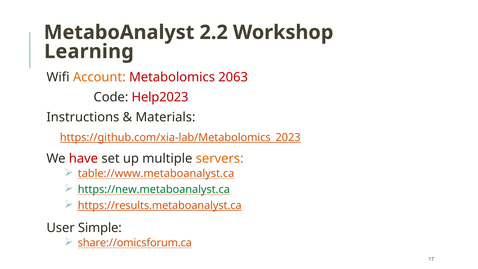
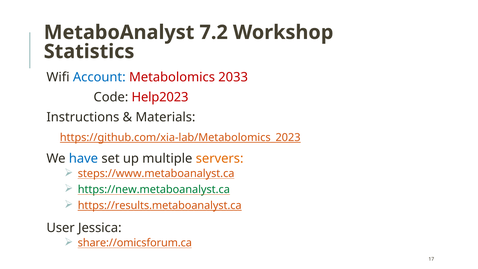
2.2: 2.2 -> 7.2 (214, 32)
Learning: Learning -> Statistics (89, 51)
Account colour: orange -> blue (99, 77)
2063: 2063 -> 2033 (233, 77)
have colour: red -> blue (83, 158)
table://www.metaboanalyst.ca: table://www.metaboanalyst.ca -> steps://www.metaboanalyst.ca (156, 174)
Simple: Simple -> Jessica (100, 228)
